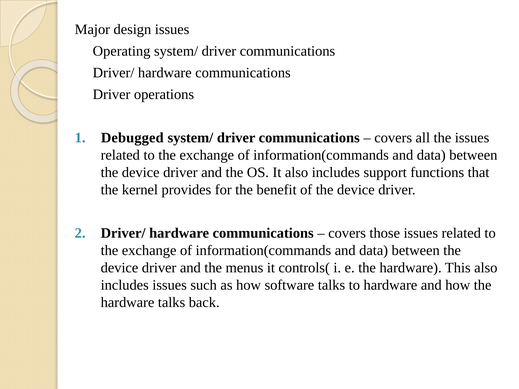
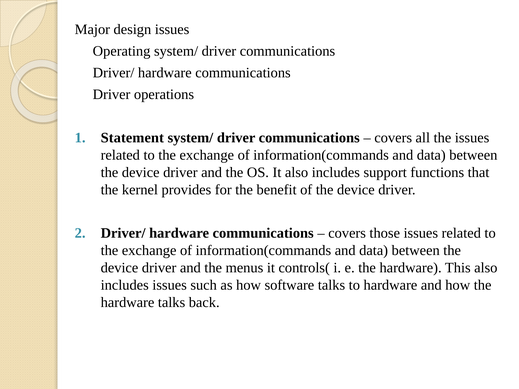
Debugged: Debugged -> Statement (132, 138)
